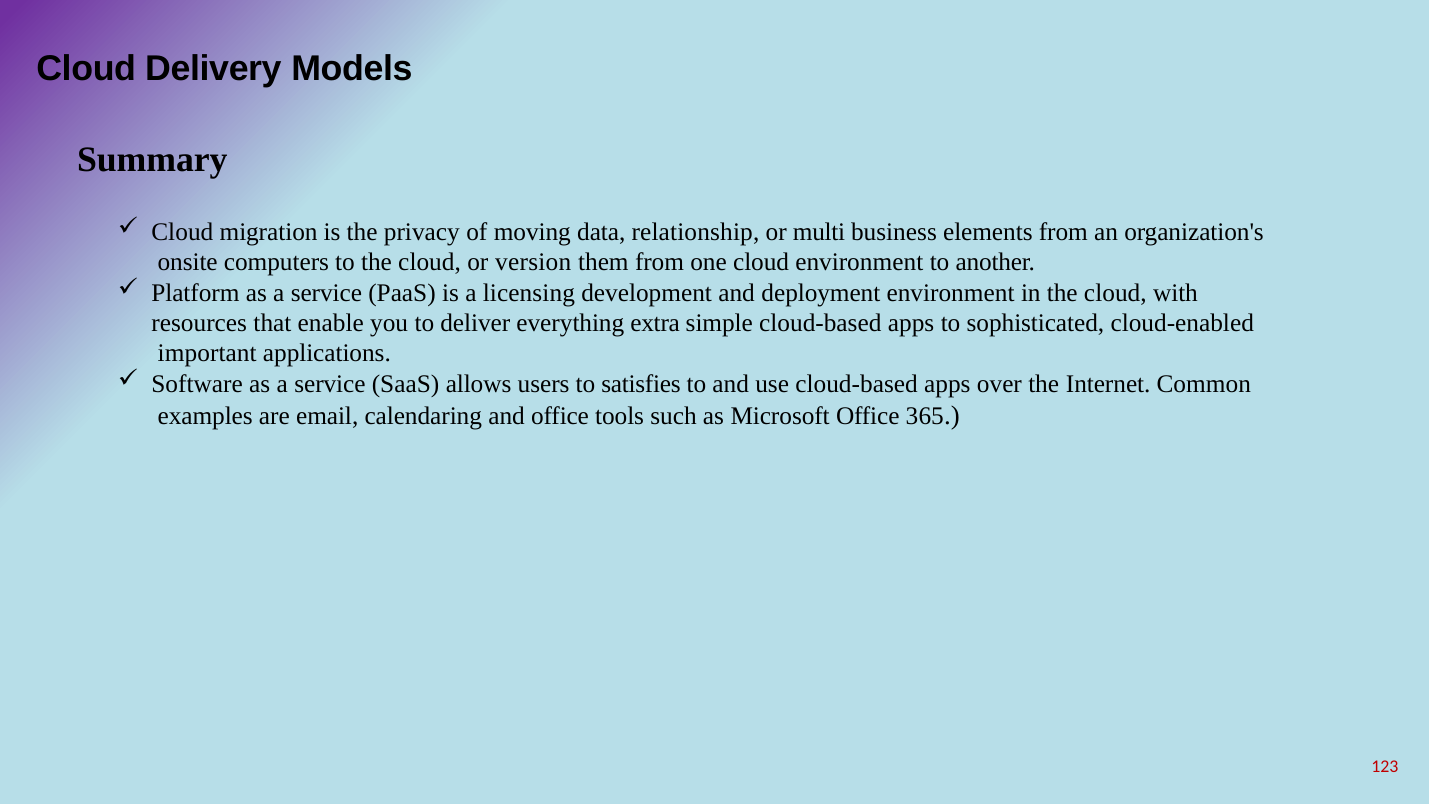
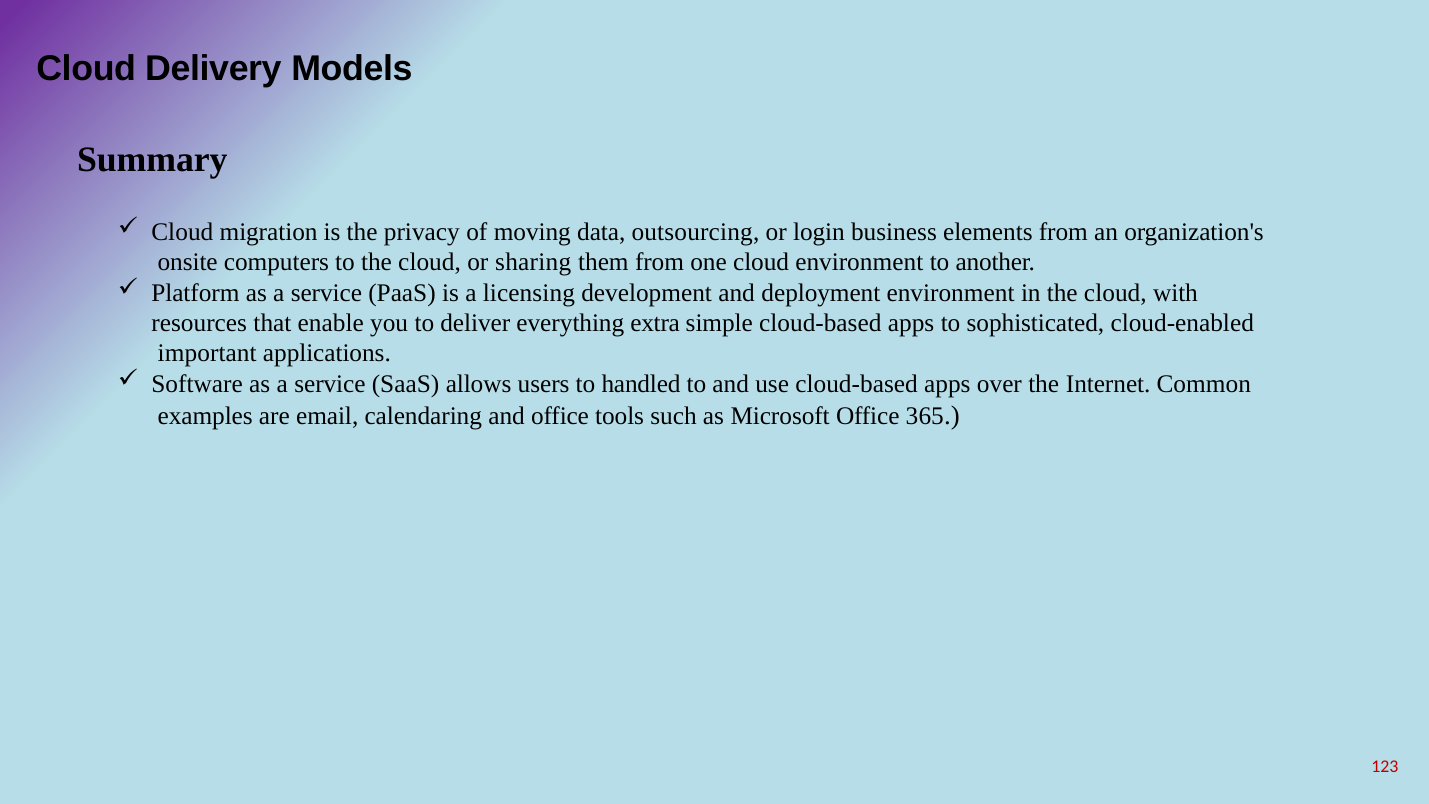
relationship: relationship -> outsourcing (695, 232)
multi: multi -> login (819, 232)
version: version -> sharing (533, 262)
satisfies: satisfies -> handled (641, 384)
